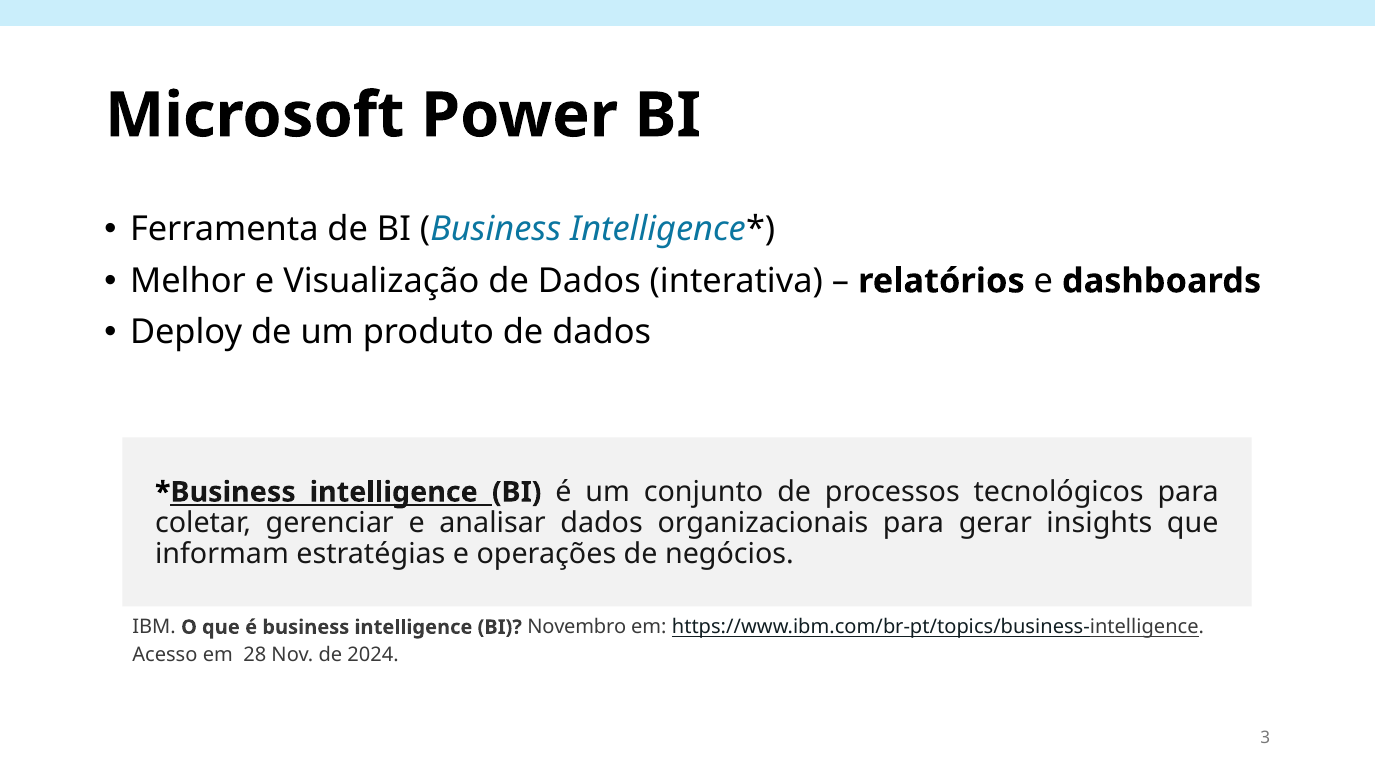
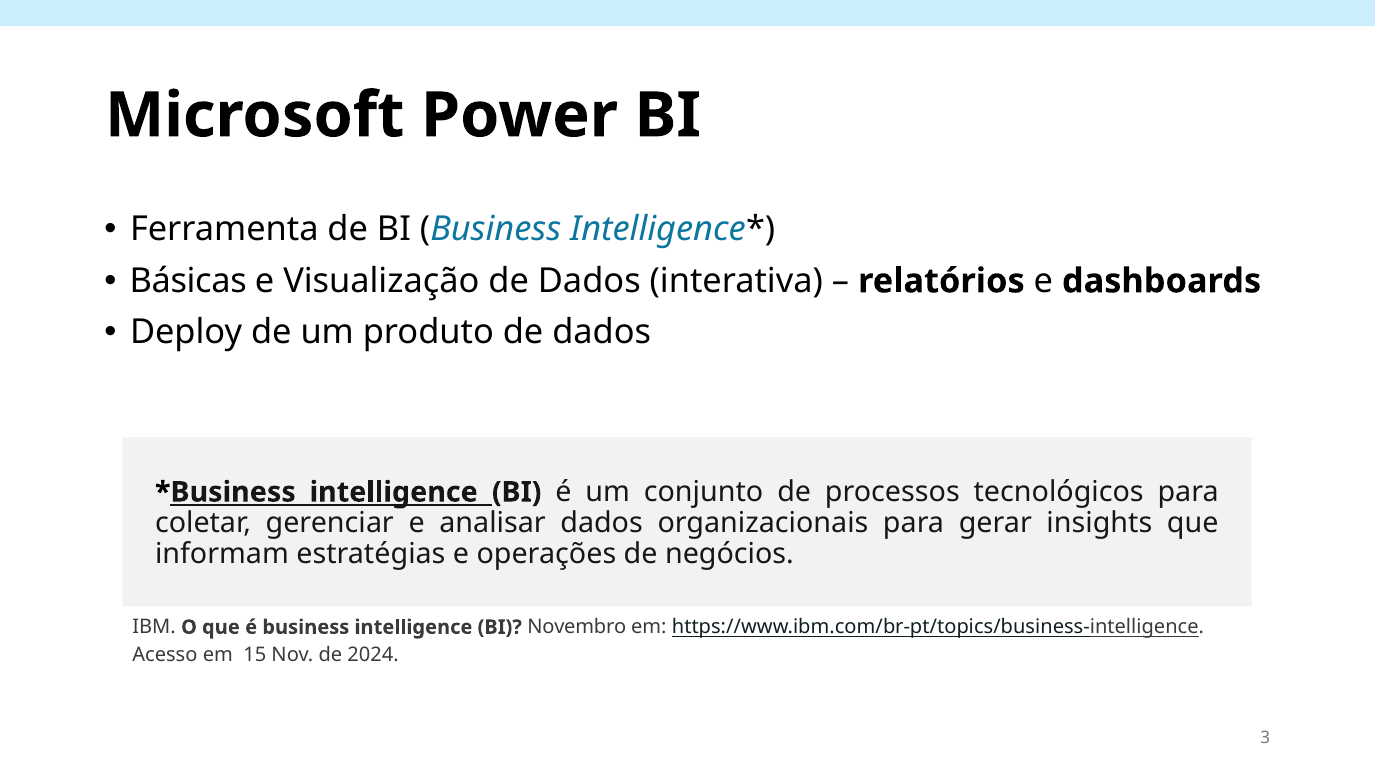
Melhor: Melhor -> Básicas (188, 281)
28: 28 -> 15 (255, 654)
